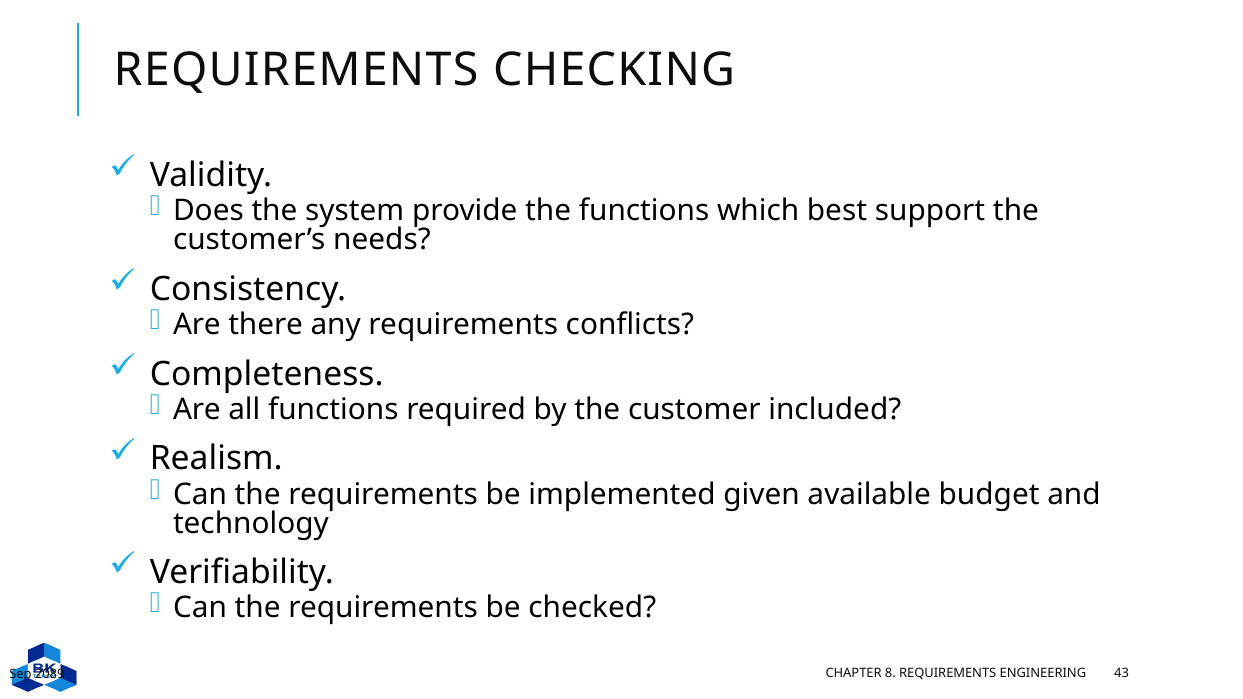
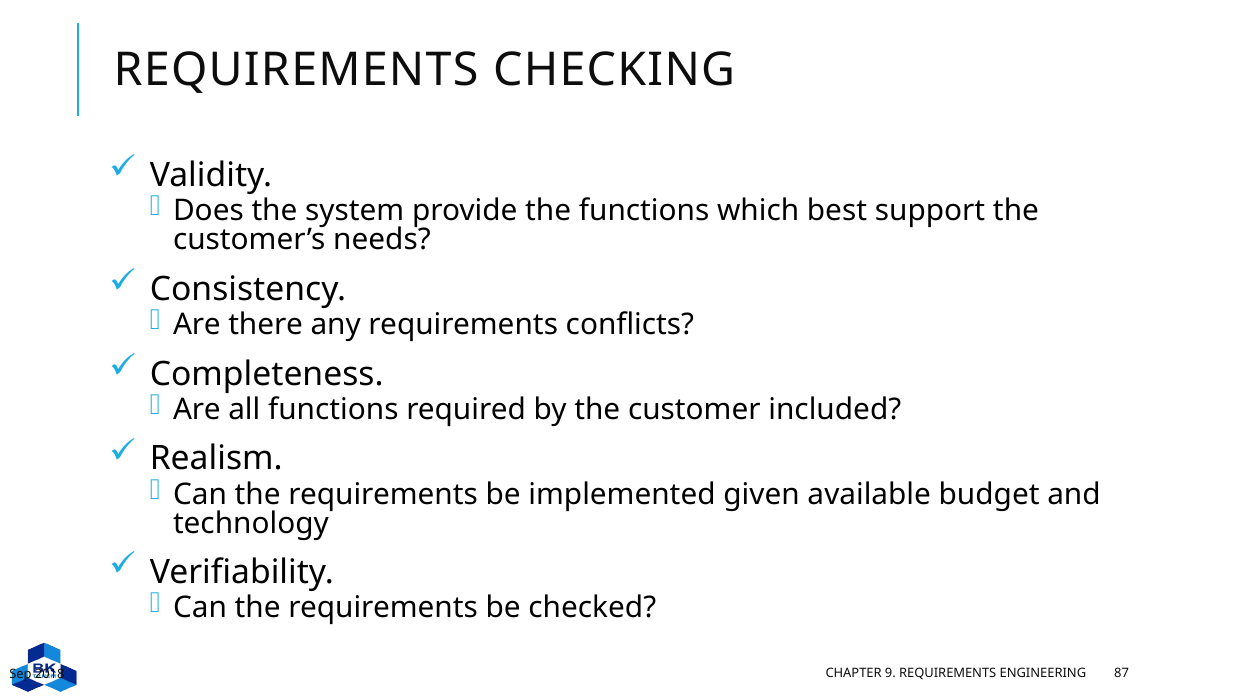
8: 8 -> 9 (890, 674)
43: 43 -> 87 (1122, 674)
2089: 2089 -> 2018 (50, 675)
